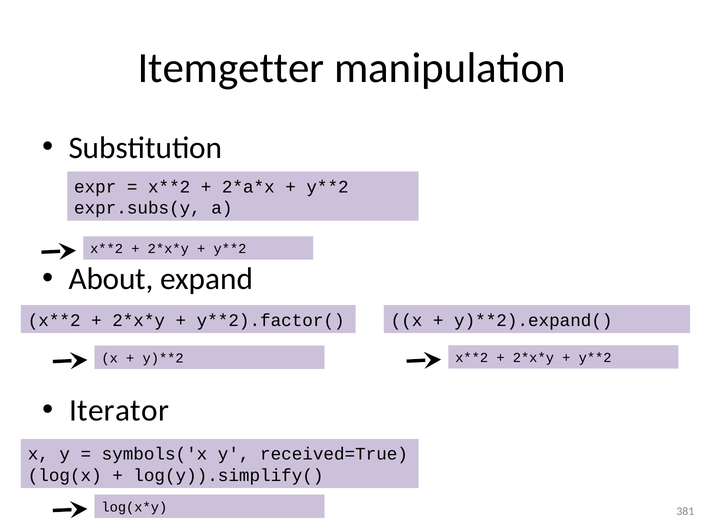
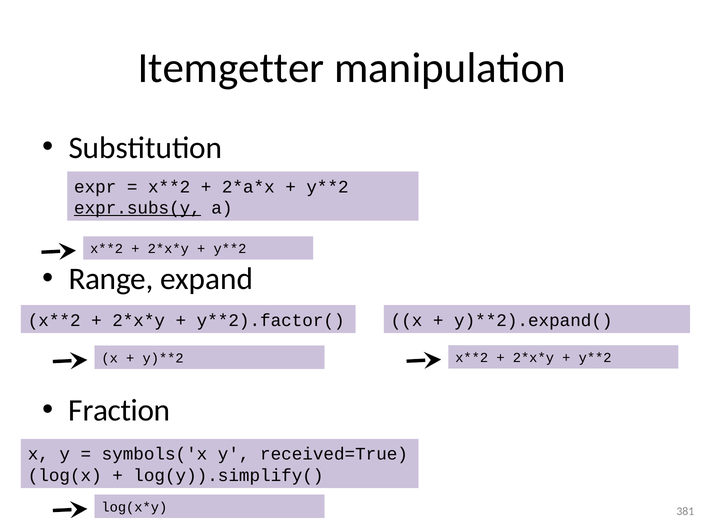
expr.subs(y underline: none -> present (137, 208)
About: About -> Range (111, 279)
Iterator: Iterator -> Fraction (119, 411)
